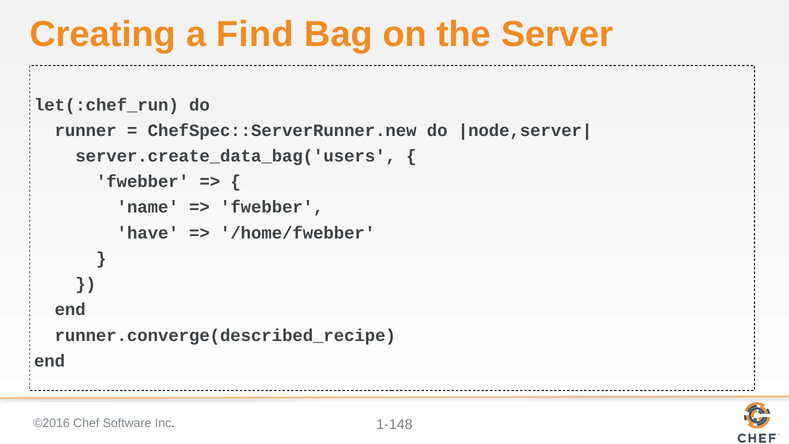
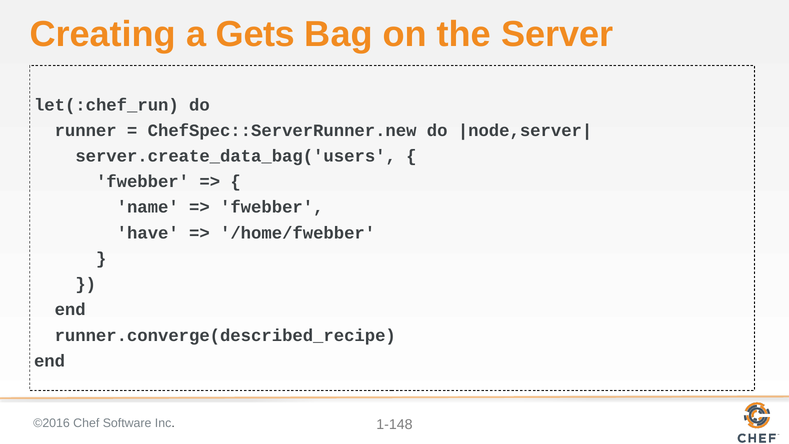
Find: Find -> Gets (255, 34)
